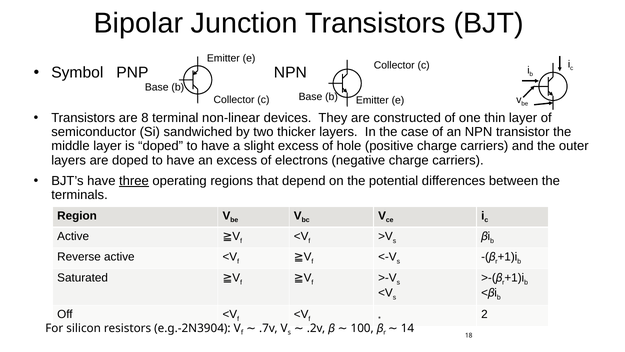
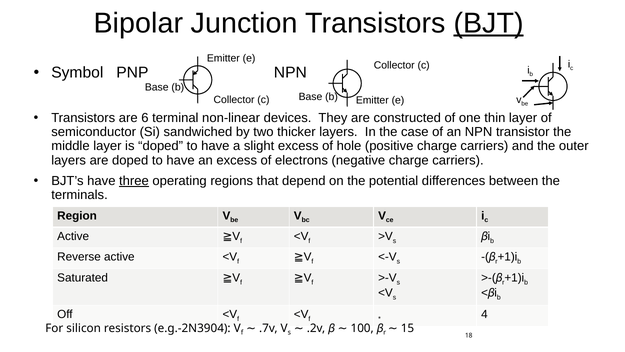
BJT underline: none -> present (489, 23)
8: 8 -> 6 (145, 118)
2: 2 -> 4 (484, 314)
14: 14 -> 15 (407, 328)
